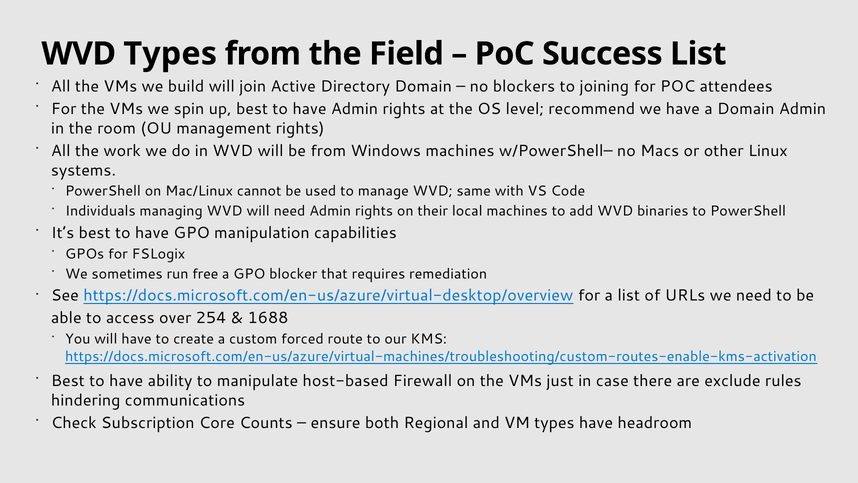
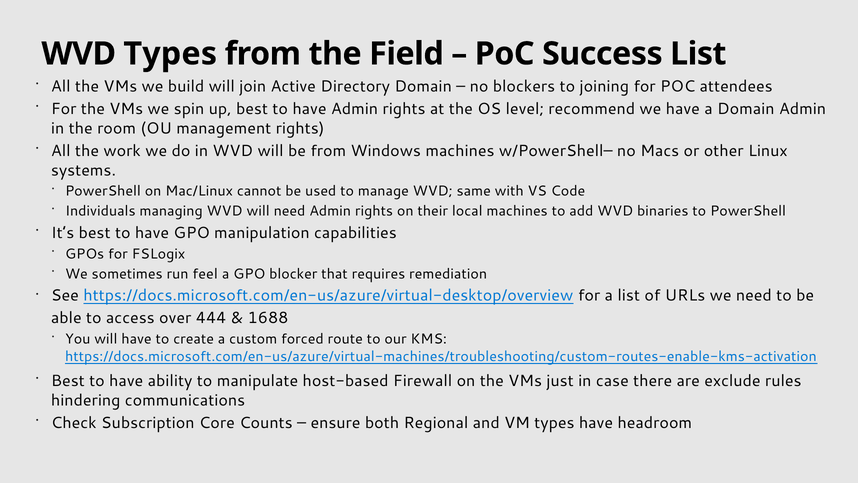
free: free -> feel (205, 274)
254: 254 -> 444 (211, 318)
